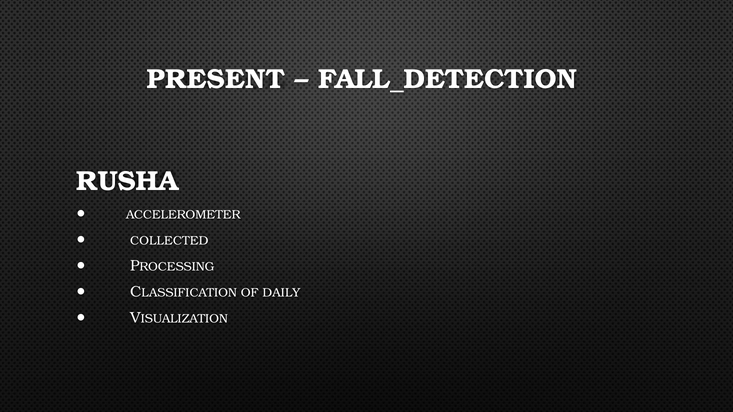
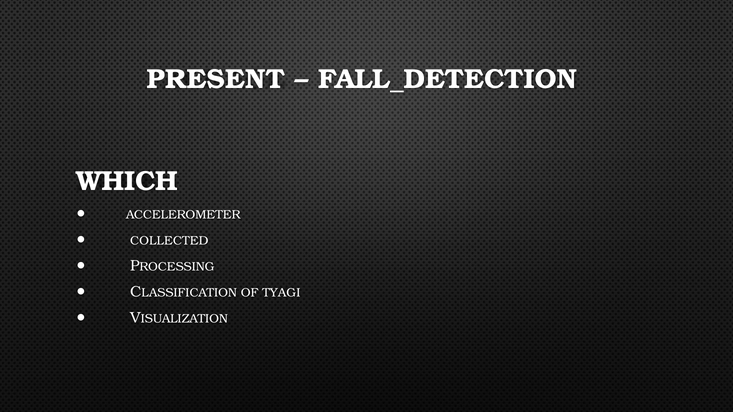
RUSHA: RUSHA -> WHICH (127, 182)
DAILY: DAILY -> TYAGI (281, 293)
